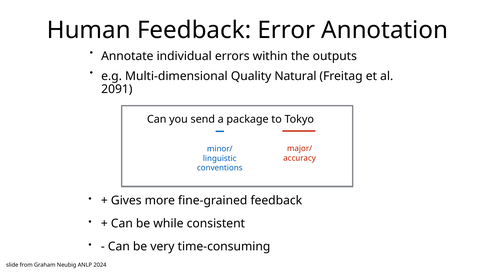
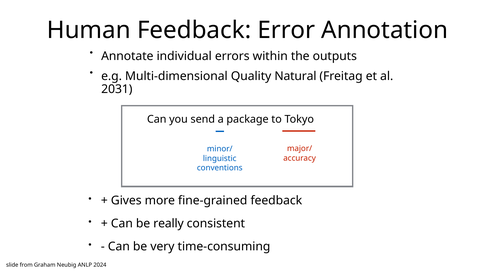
2091: 2091 -> 2031 (117, 89)
while: while -> really (169, 224)
